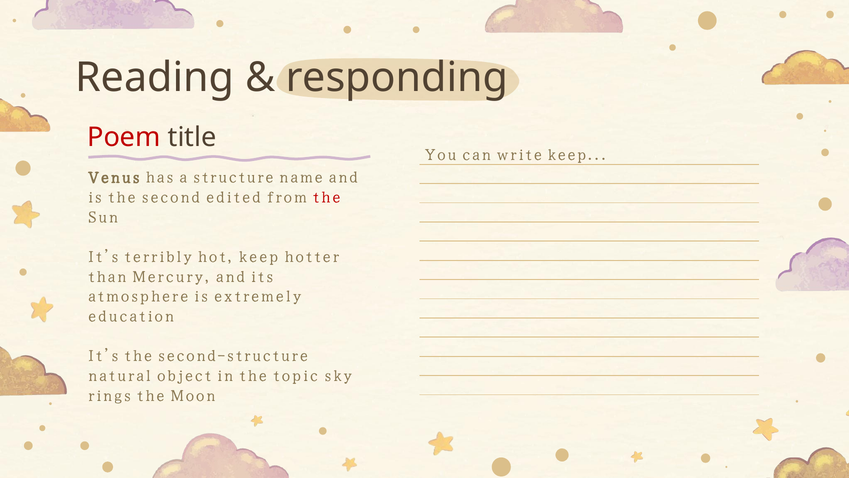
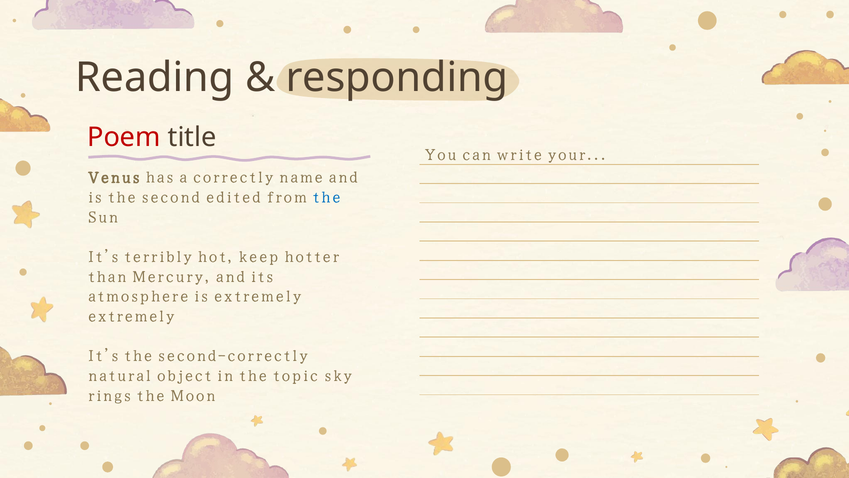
write keep: keep -> your (577, 155)
structure: structure -> correctly (233, 177)
the colour: red -> blue (327, 197)
education: education -> extremely (131, 316)
second-structure: second-structure -> second-correctly (233, 356)
